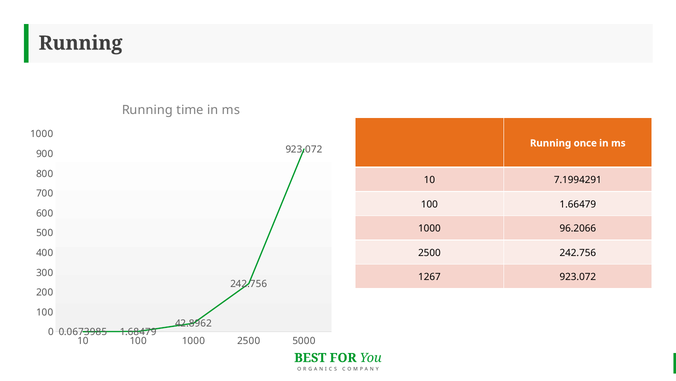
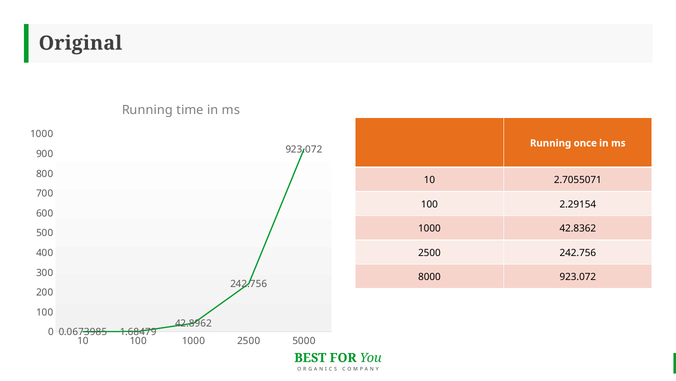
Running: Running -> Original (80, 43)
7.1994291: 7.1994291 -> 2.7055071 (578, 180)
1.66479: 1.66479 -> 2.29154 (578, 204)
96.2066: 96.2066 -> 42.8362 (578, 228)
1267: 1267 -> 8000 (429, 277)
